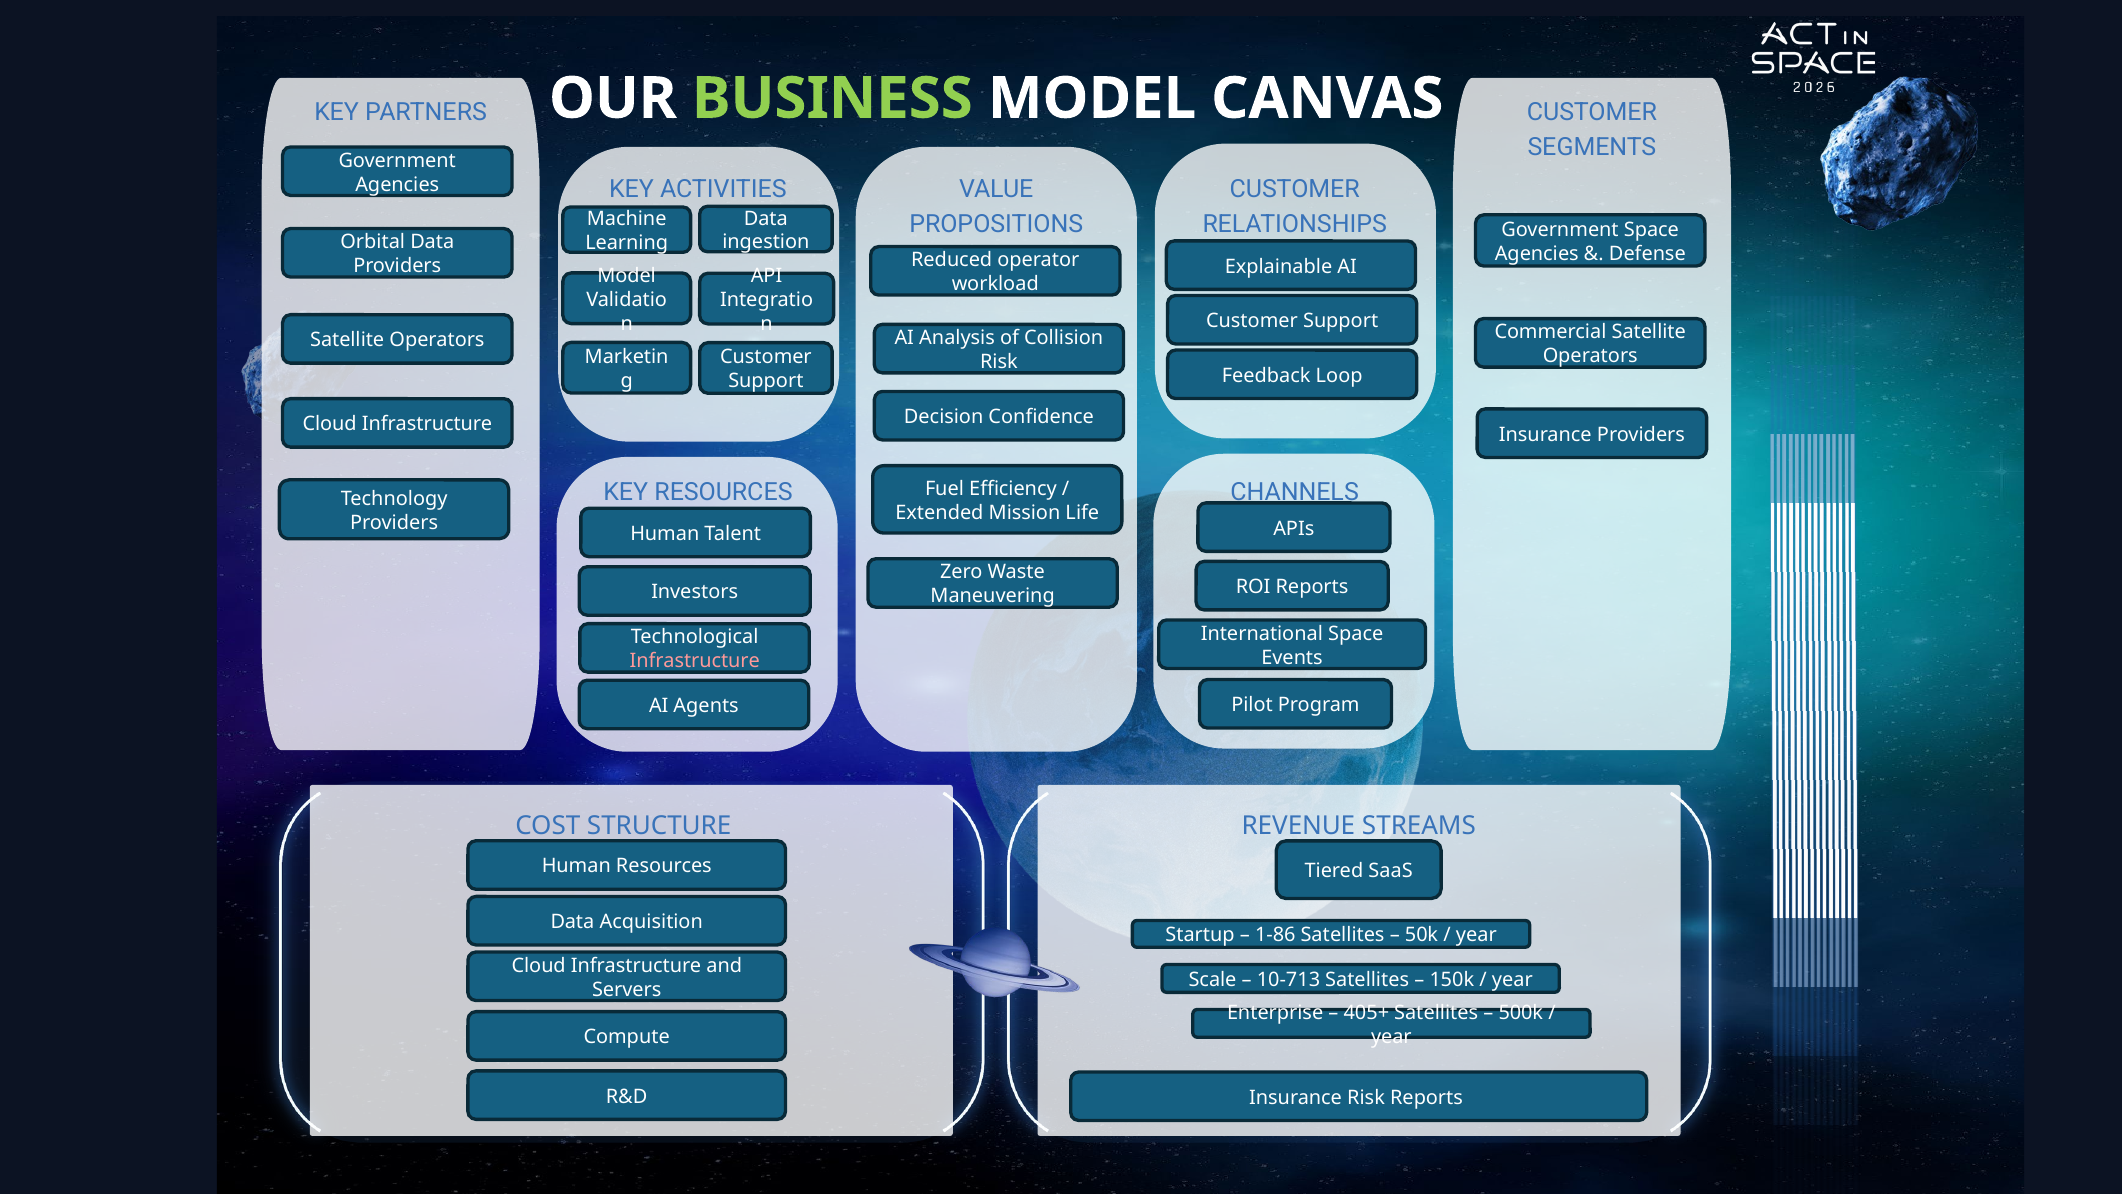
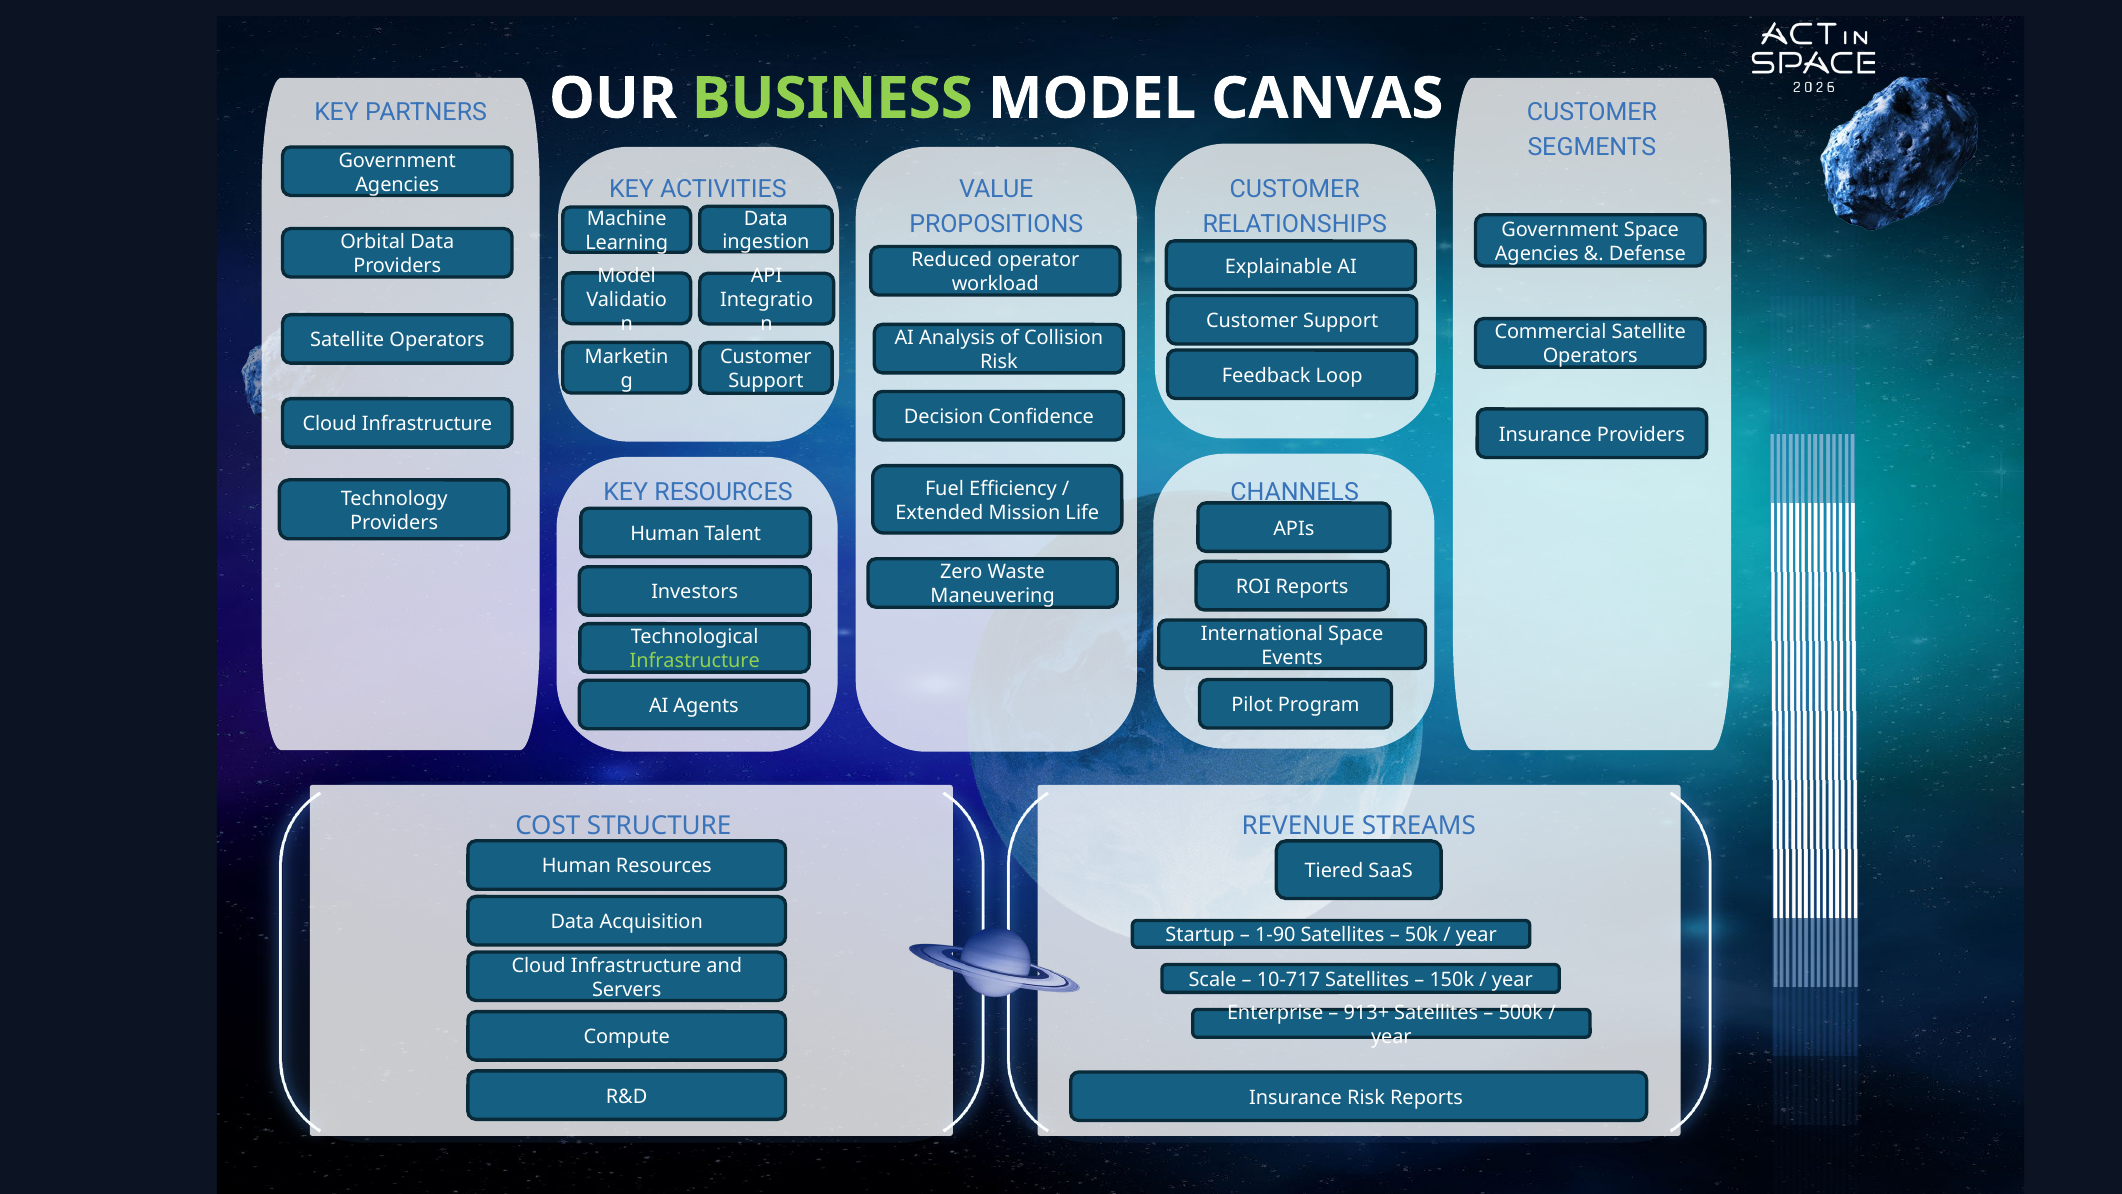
Infrastructure colour: pink -> light green (695, 661)
1-86: 1-86 -> 1-90 (1275, 935)
10-713: 10-713 -> 10-717 (1288, 979)
405+: 405+ -> 913+ (1366, 1012)
